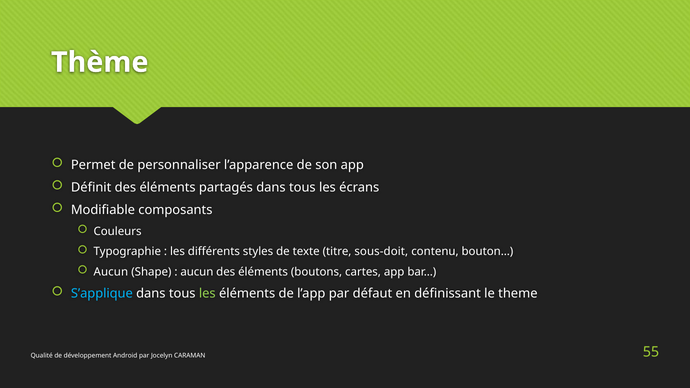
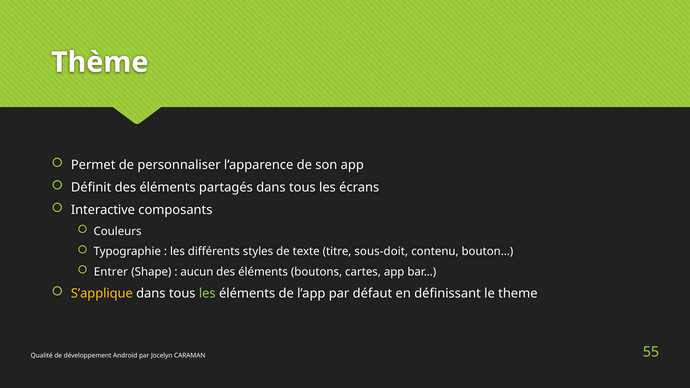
Modifiable: Modifiable -> Interactive (103, 210)
Aucun: Aucun -> Entrer (111, 272)
S’applique colour: light blue -> yellow (102, 294)
